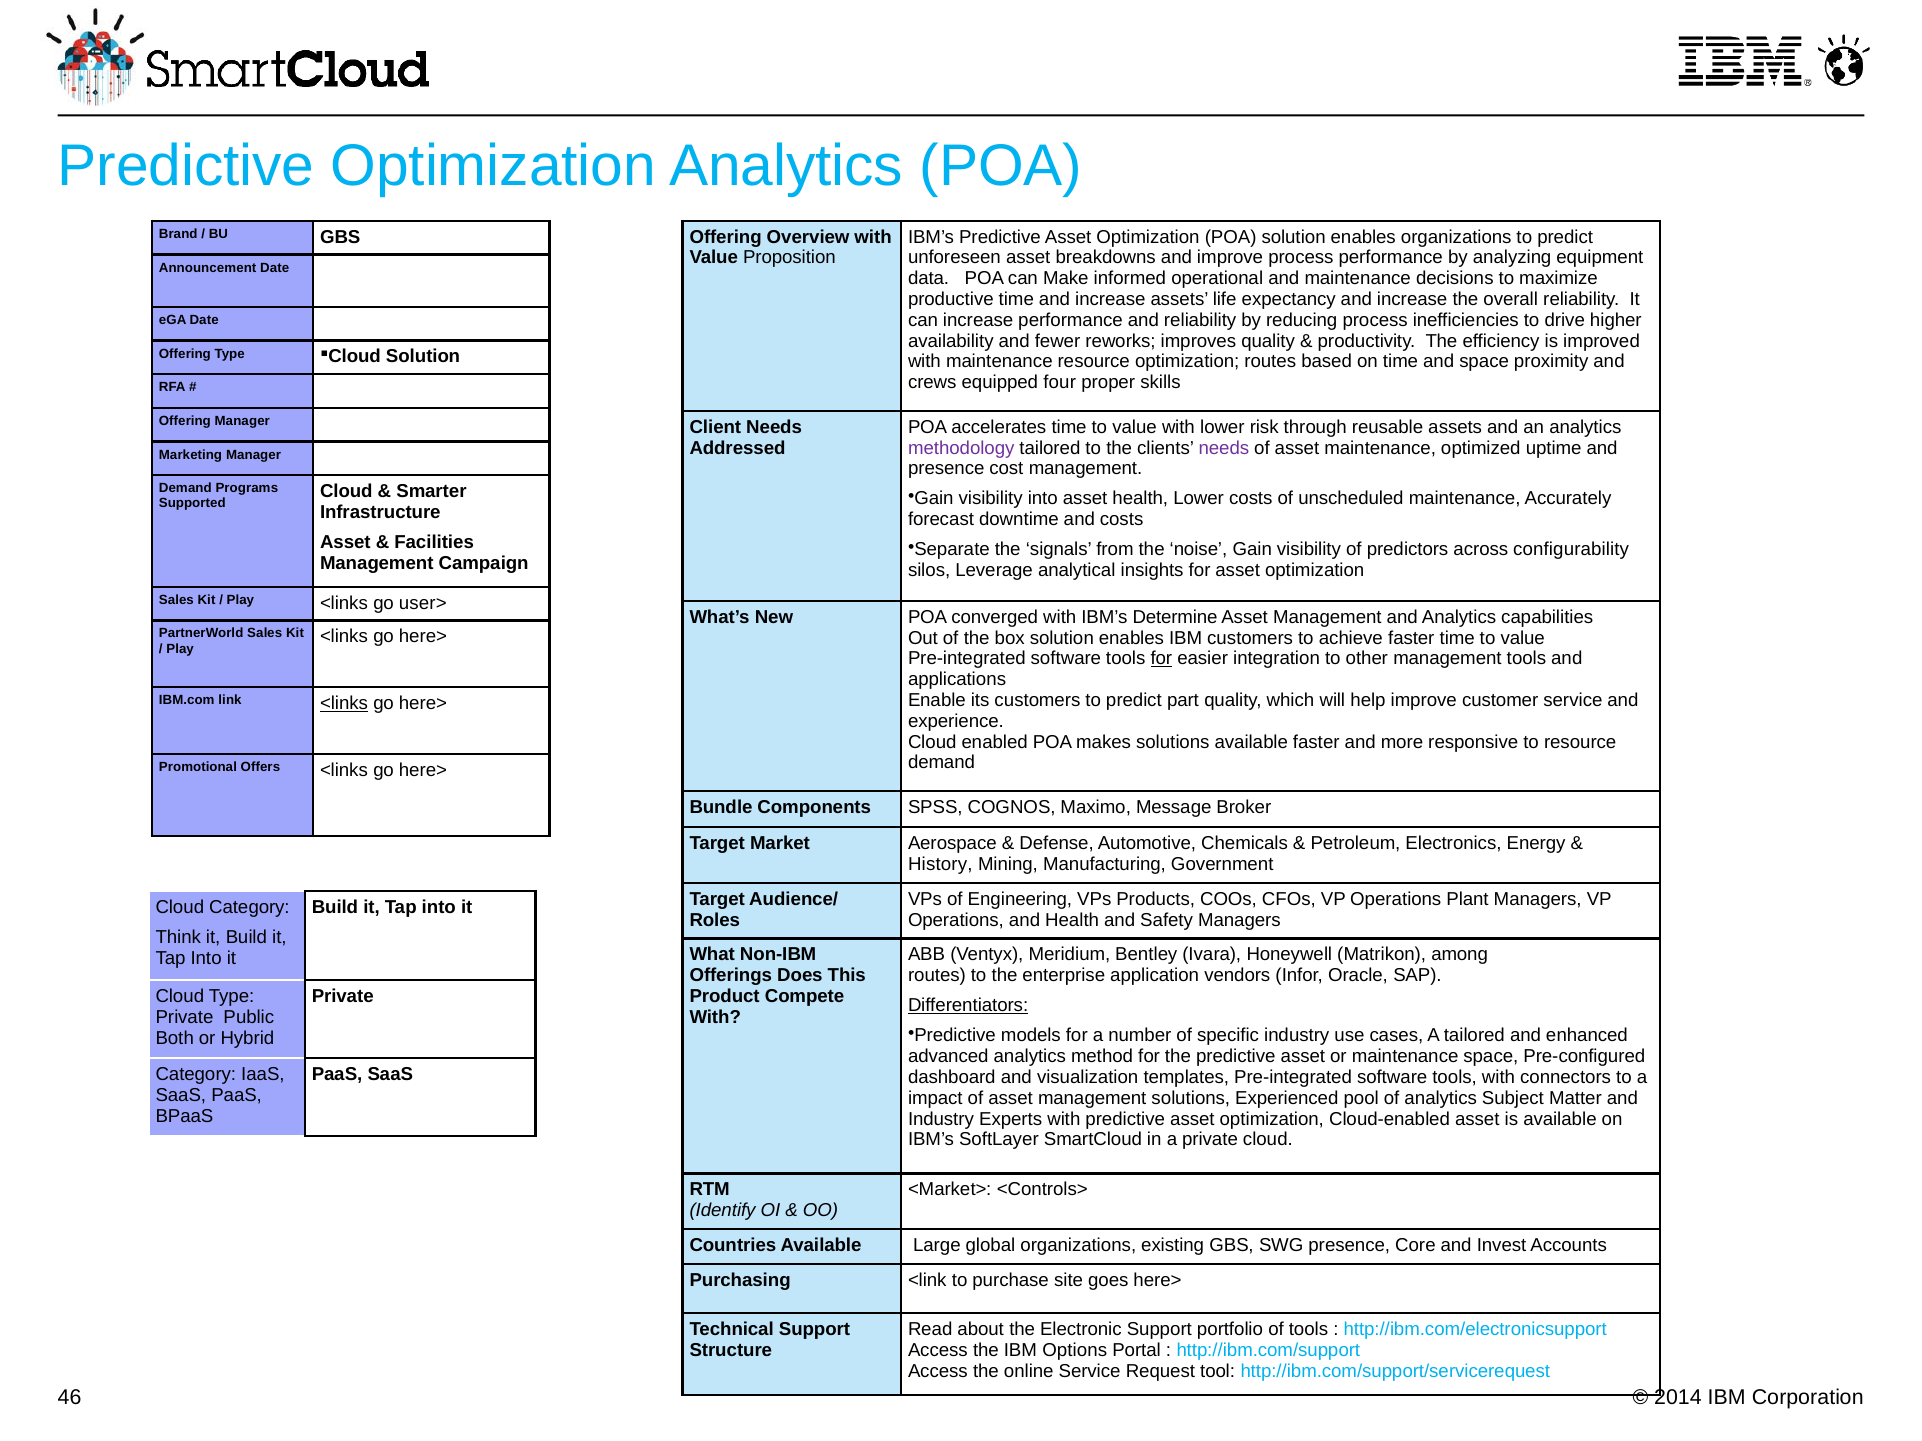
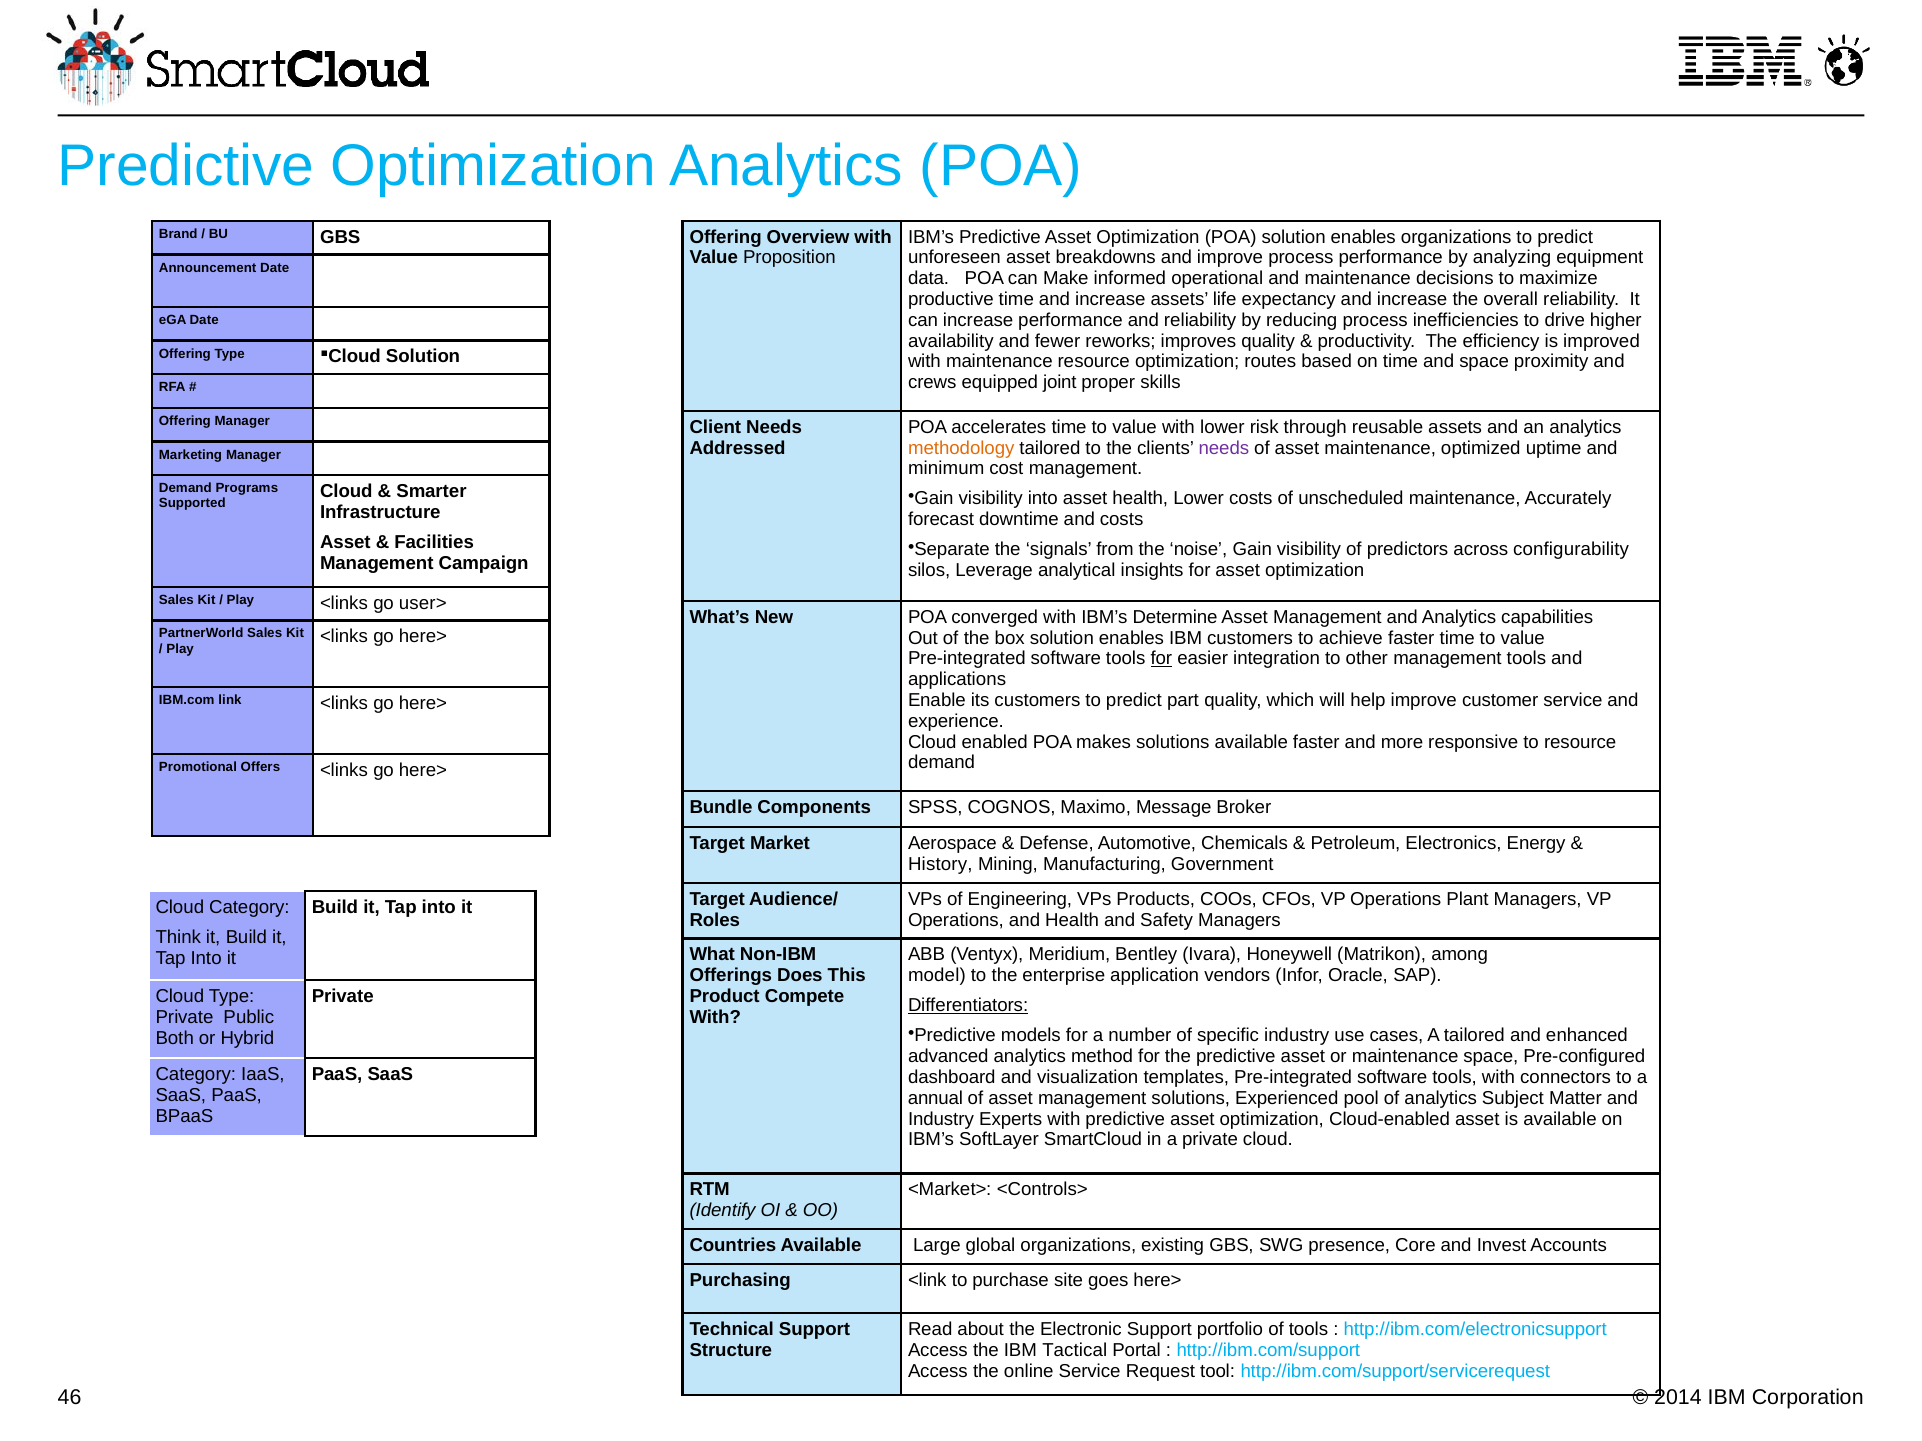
four: four -> joint (1060, 383)
methodology colour: purple -> orange (961, 448)
presence: presence -> minimum (946, 469)
<links underline: present -> none (344, 704)
routes: routes -> model (937, 976)
impact: impact -> annual (935, 1098)
Options: Options -> Tactical (1075, 1351)
